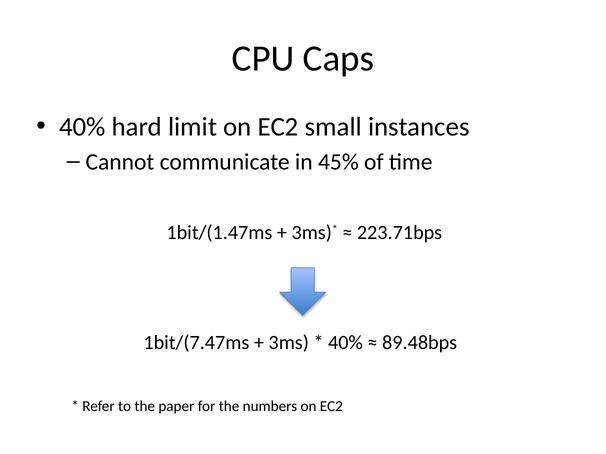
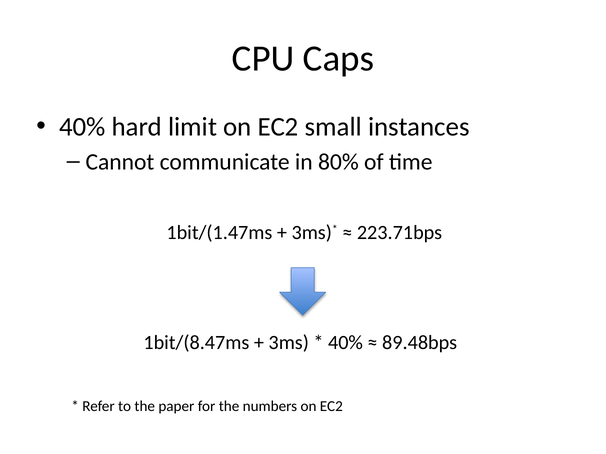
45%: 45% -> 80% (338, 162)
1bit/(7.47ms: 1bit/(7.47ms -> 1bit/(8.47ms (196, 343)
